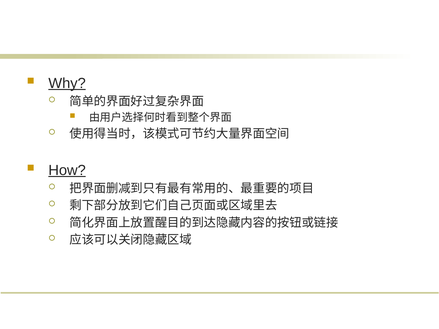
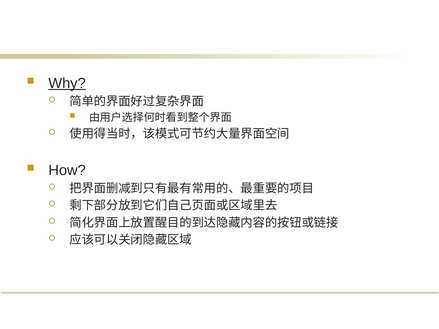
How underline: present -> none (67, 170)
